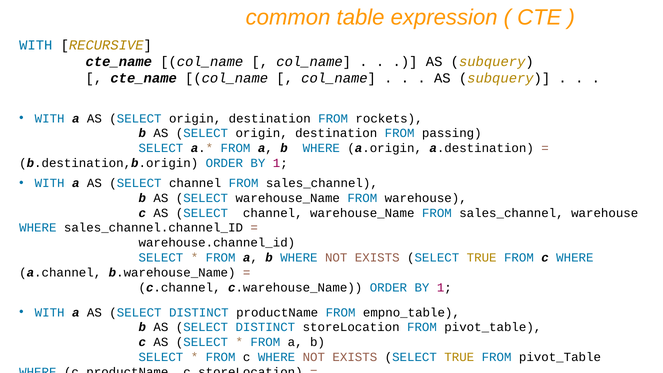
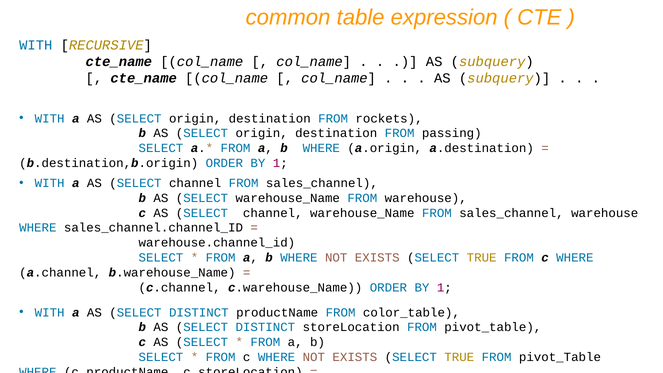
empno_table: empno_table -> color_table (411, 312)
